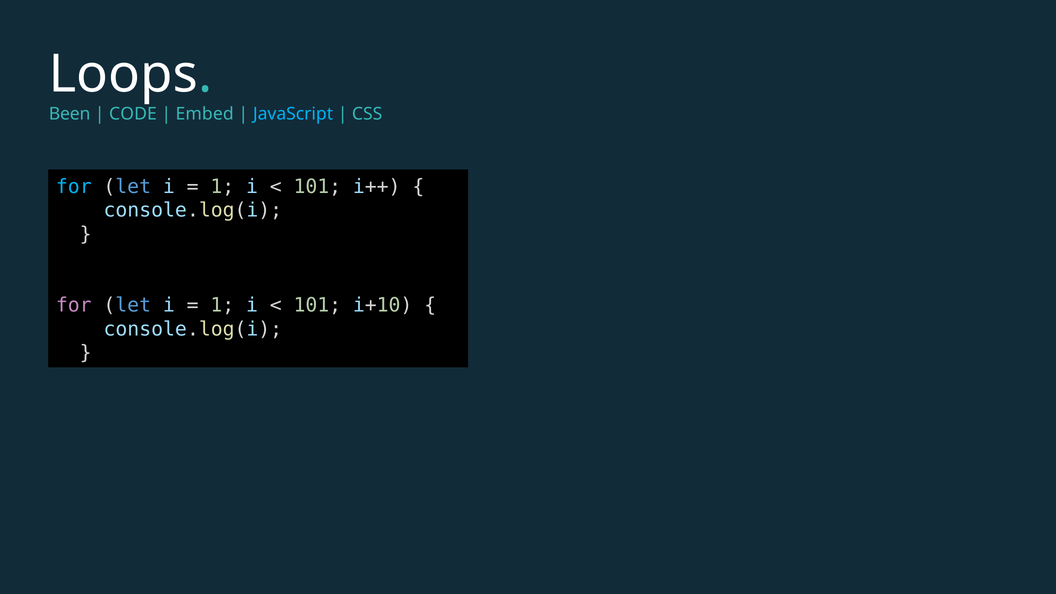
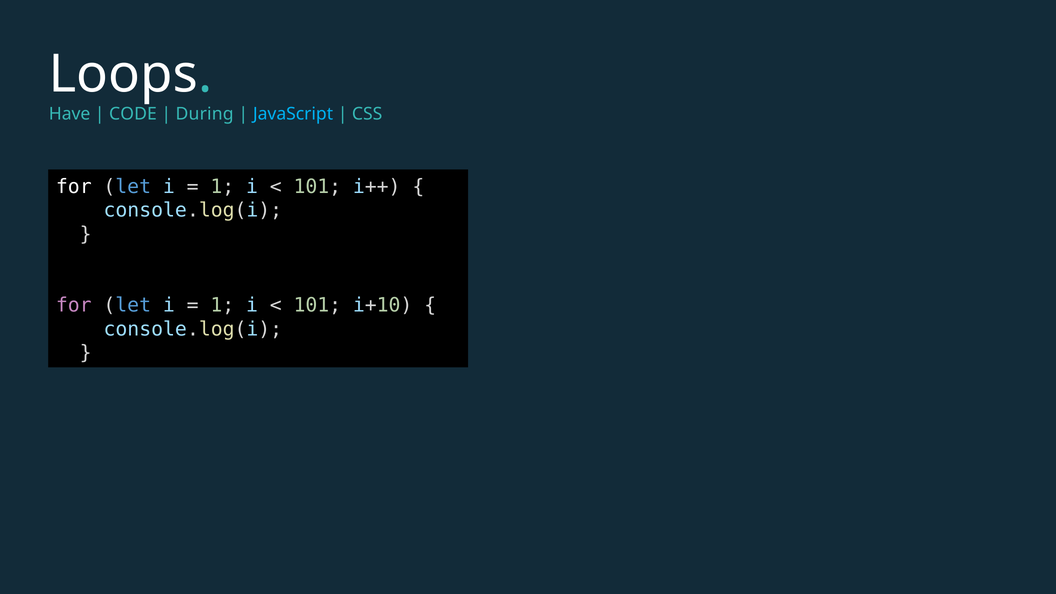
Been: Been -> Have (70, 114)
Embed: Embed -> During (205, 114)
for colour: light blue -> white (74, 187)
